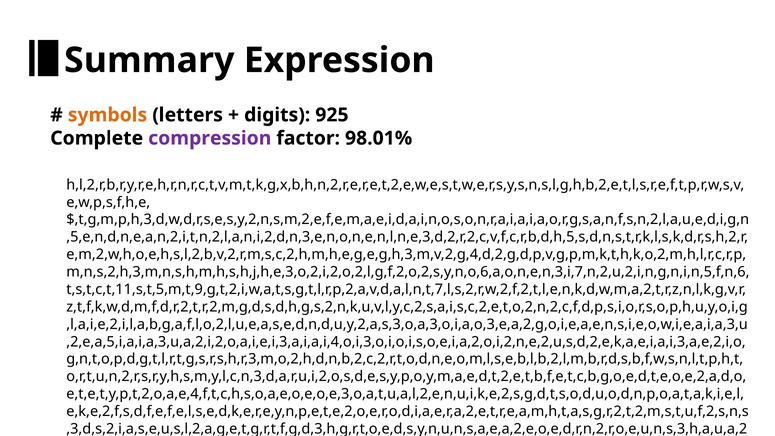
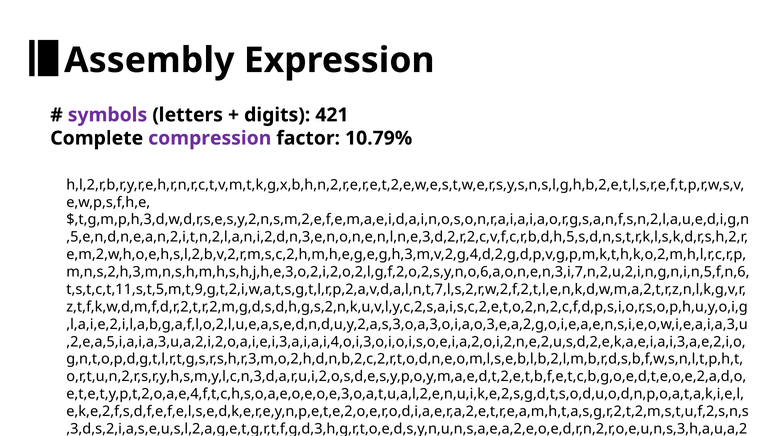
Summary: Summary -> Assembly (149, 60)
symbols colour: orange -> purple (108, 115)
925: 925 -> 421 (332, 115)
98.01%: 98.01% -> 10.79% (379, 138)
